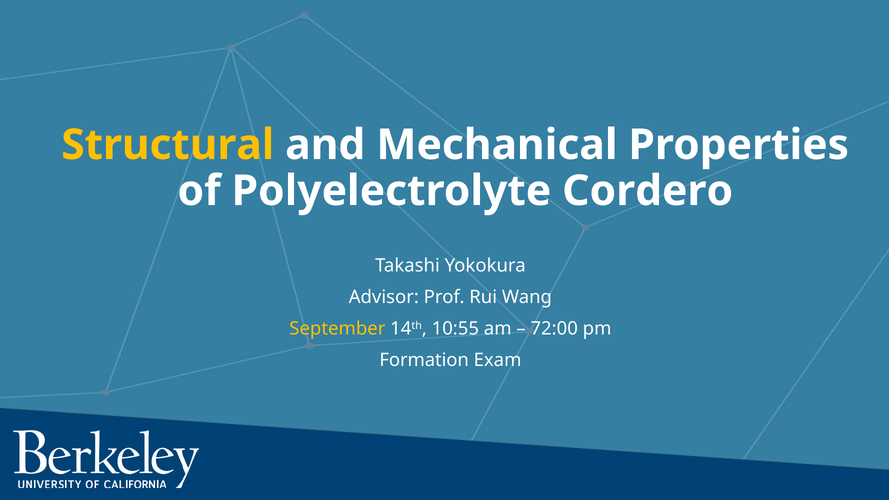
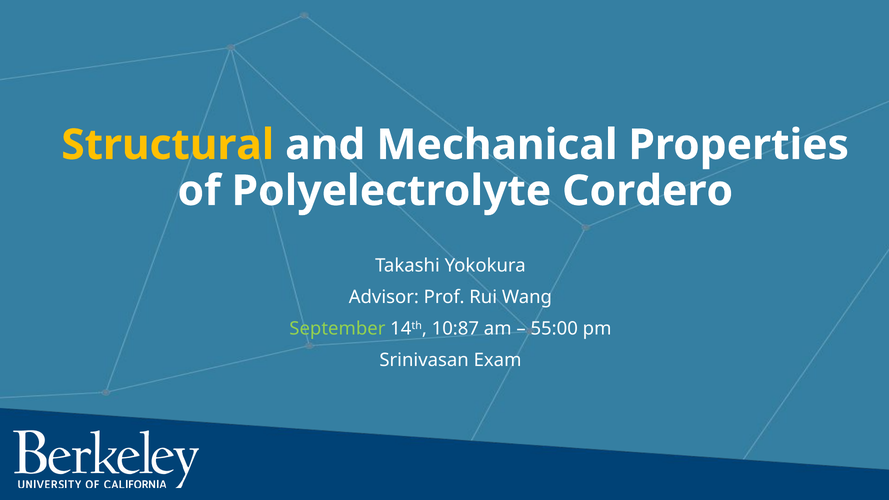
September colour: yellow -> light green (337, 329)
10:55: 10:55 -> 10:87 (455, 329)
72:00: 72:00 -> 55:00 (554, 329)
Formation: Formation -> Srinivasan (424, 360)
